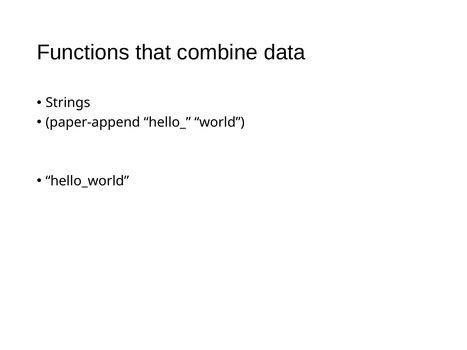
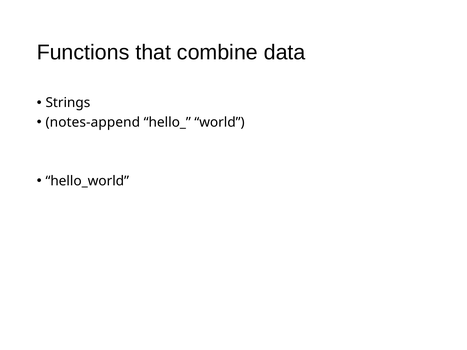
paper-append: paper-append -> notes-append (93, 122)
